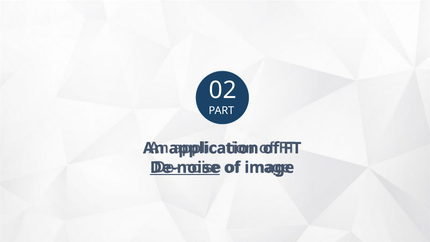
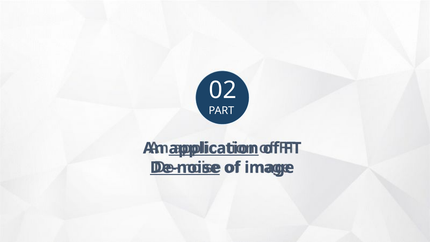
application underline: none -> present (214, 148)
